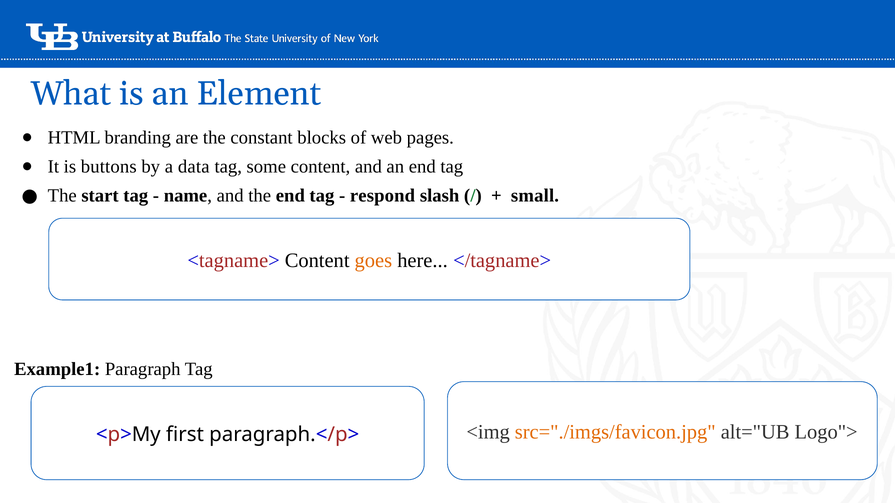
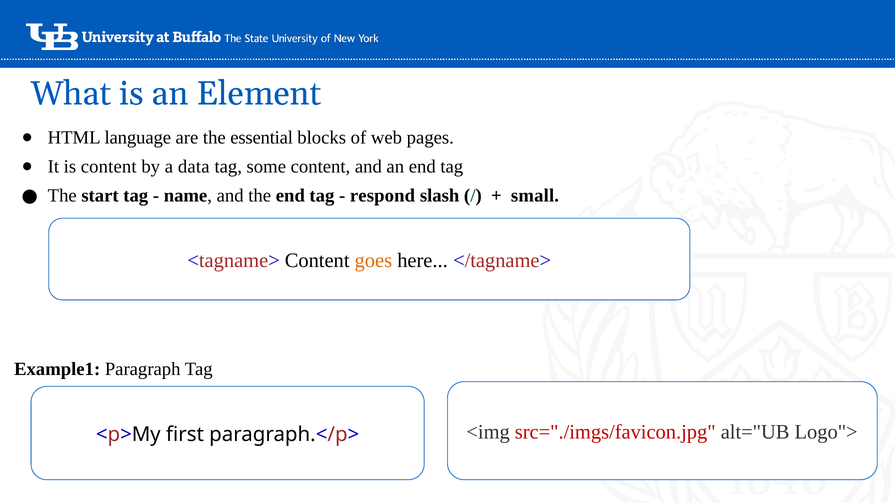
branding: branding -> language (138, 138)
constant: constant -> essential (262, 138)
is buttons: buttons -> content (109, 167)
src="./imgs/favicon.jpg colour: orange -> red (615, 432)
